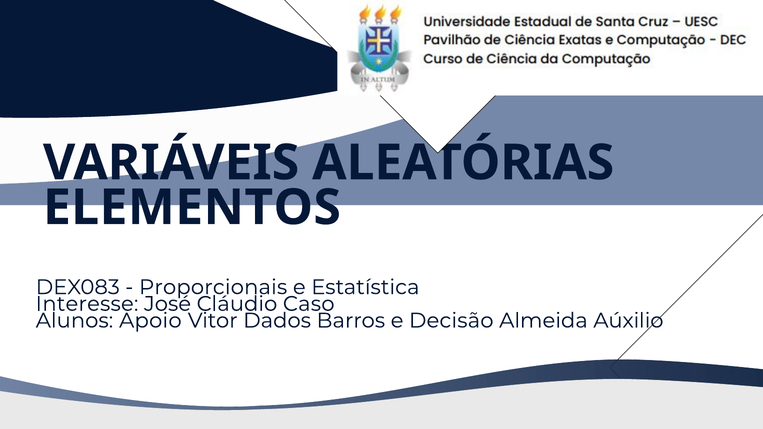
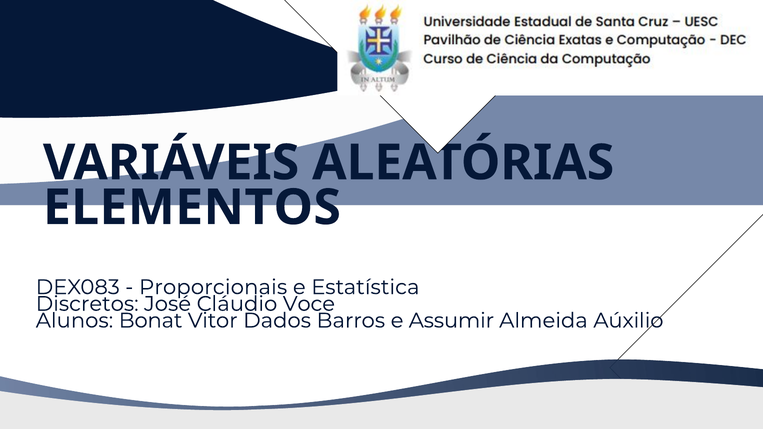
Interesse: Interesse -> Discretos (87, 304)
Caso: Caso -> Voce (309, 304)
Apoio: Apoio -> Bonat (151, 321)
Decisão: Decisão -> Assumir (451, 321)
